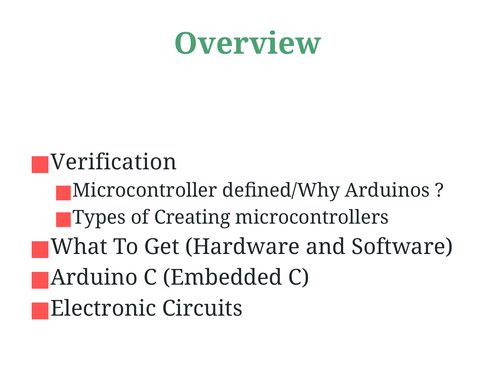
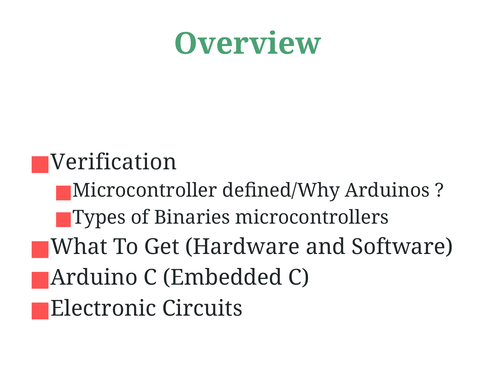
Creating: Creating -> Binaries (192, 218)
